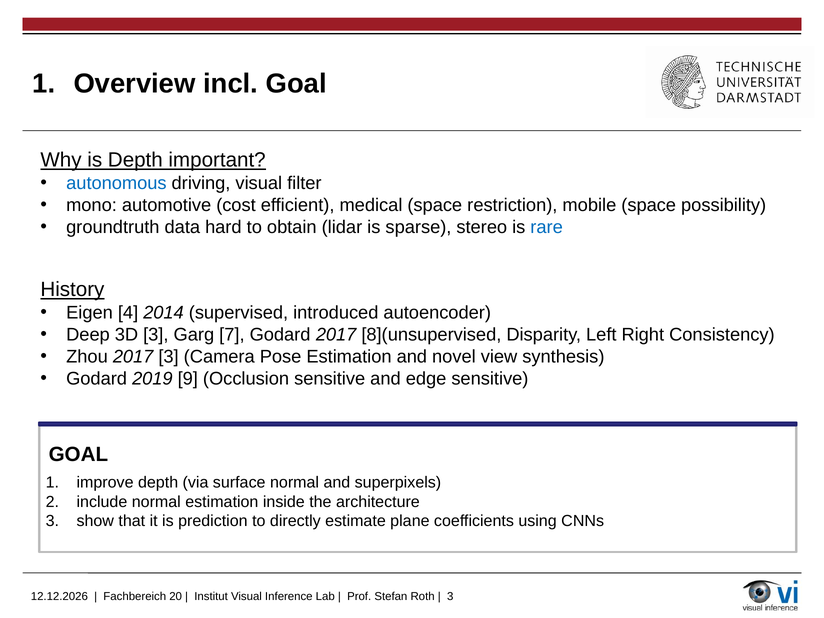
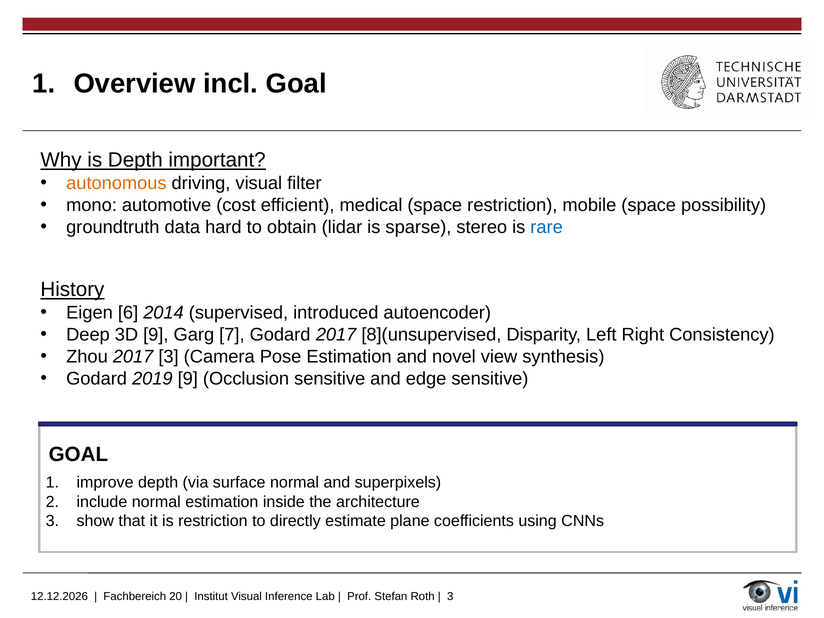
autonomous colour: blue -> orange (116, 183)
4: 4 -> 6 (128, 313)
3D 3: 3 -> 9 (156, 335)
is prediction: prediction -> restriction (213, 521)
